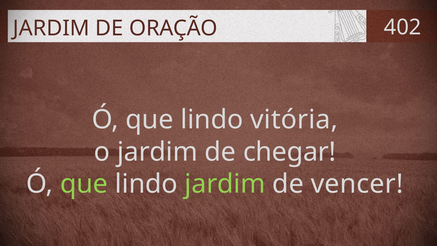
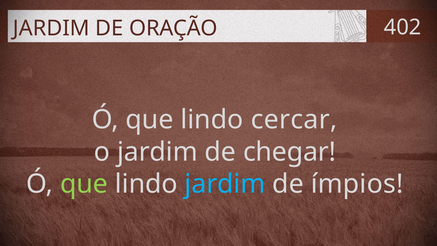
vitória: vitória -> cercar (294, 120)
jardim colour: light green -> light blue (225, 184)
vencer: vencer -> ímpios (357, 184)
